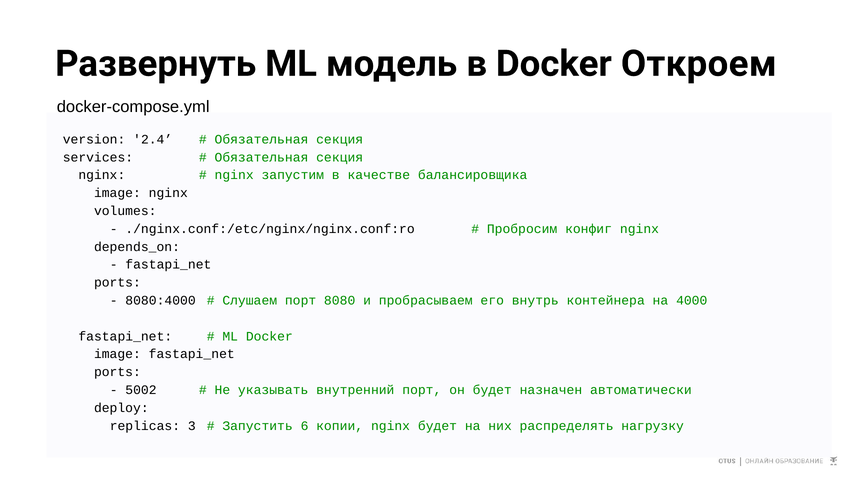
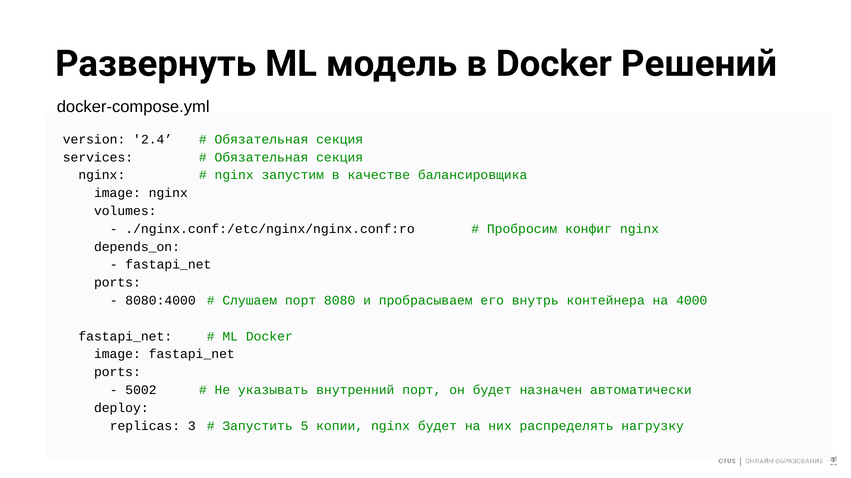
Откроем: Откроем -> Решений (699, 64)
6: 6 -> 5 (305, 426)
